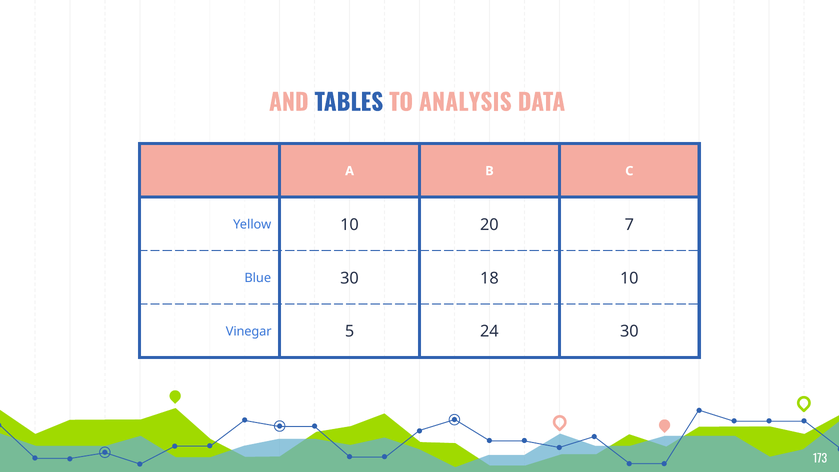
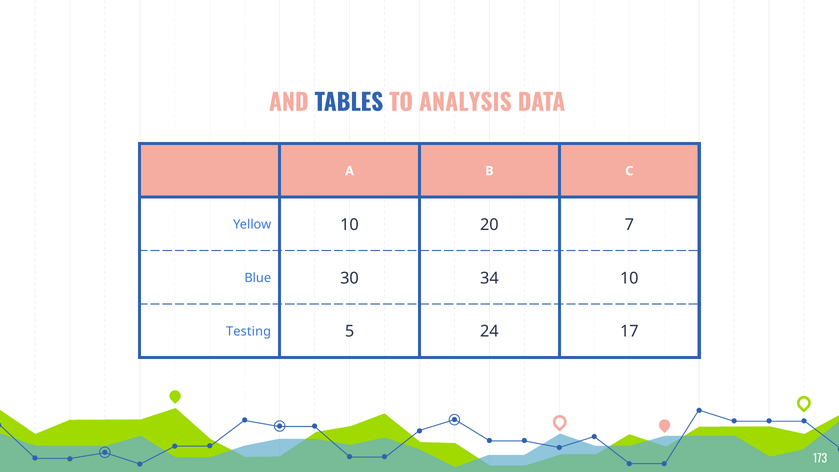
18: 18 -> 34 (489, 278)
Vinegar: Vinegar -> Testing (249, 331)
24 30: 30 -> 17 (629, 332)
